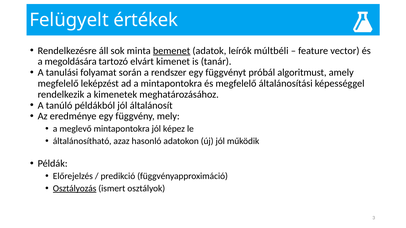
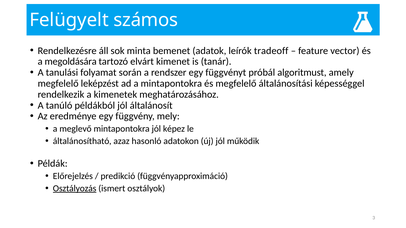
értékek: értékek -> számos (146, 20)
bemenet underline: present -> none (172, 51)
múltbéli: múltbéli -> tradeoff (271, 51)
